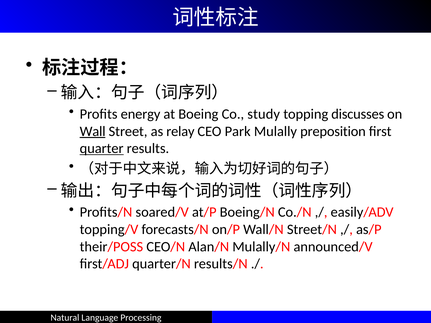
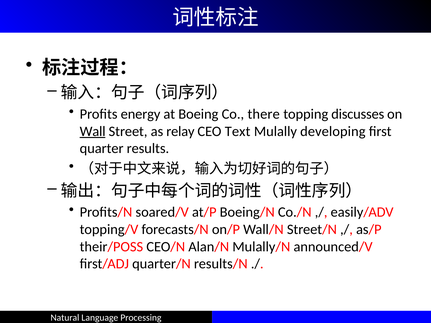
study: study -> there (264, 114)
Park: Park -> Text (238, 131)
preposition: preposition -> developing (333, 131)
quarter underline: present -> none (102, 149)
